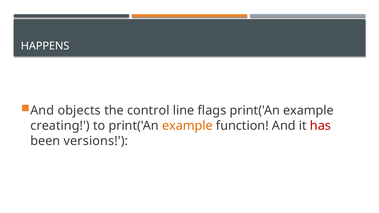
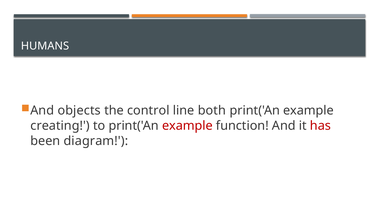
HAPPENS: HAPPENS -> HUMANS (45, 46)
flags: flags -> both (212, 111)
example colour: orange -> red (187, 126)
versions: versions -> diagram (96, 141)
